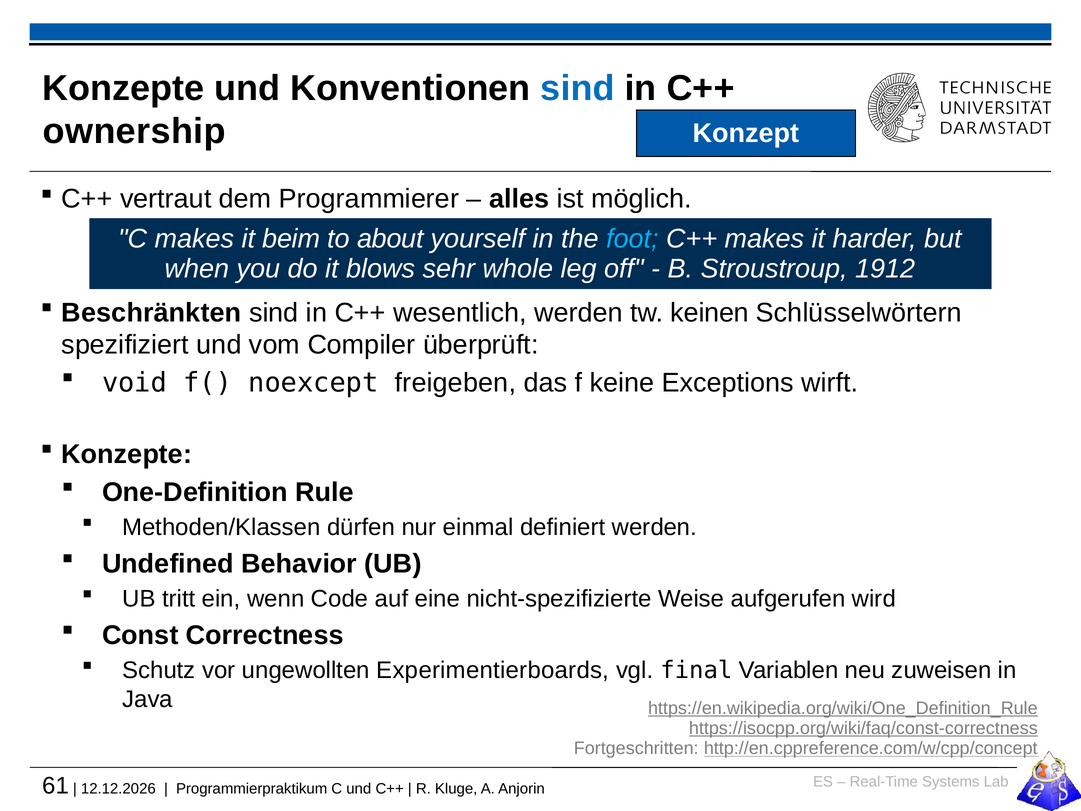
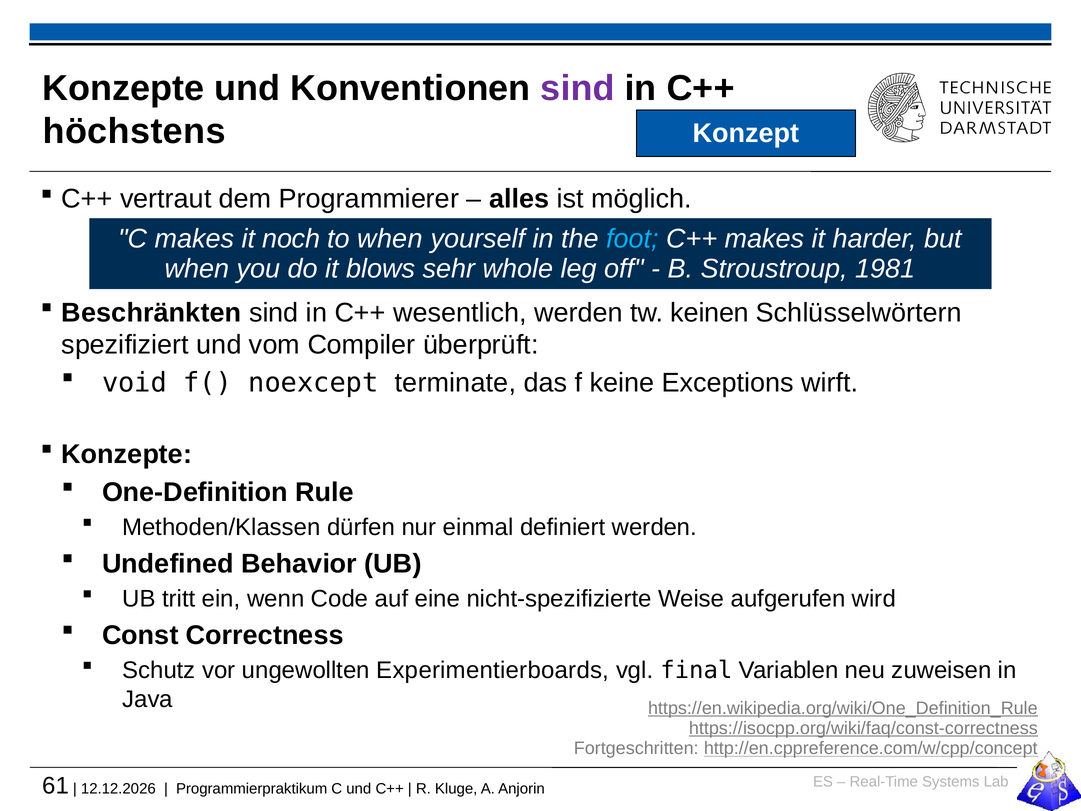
sind colour: blue -> purple (578, 88)
ownership: ownership -> höchstens (134, 131)
beim: beim -> noch (291, 239)
to about: about -> when (390, 239)
1912: 1912 -> 1981 (885, 269)
freigeben: freigeben -> terminate (455, 383)
